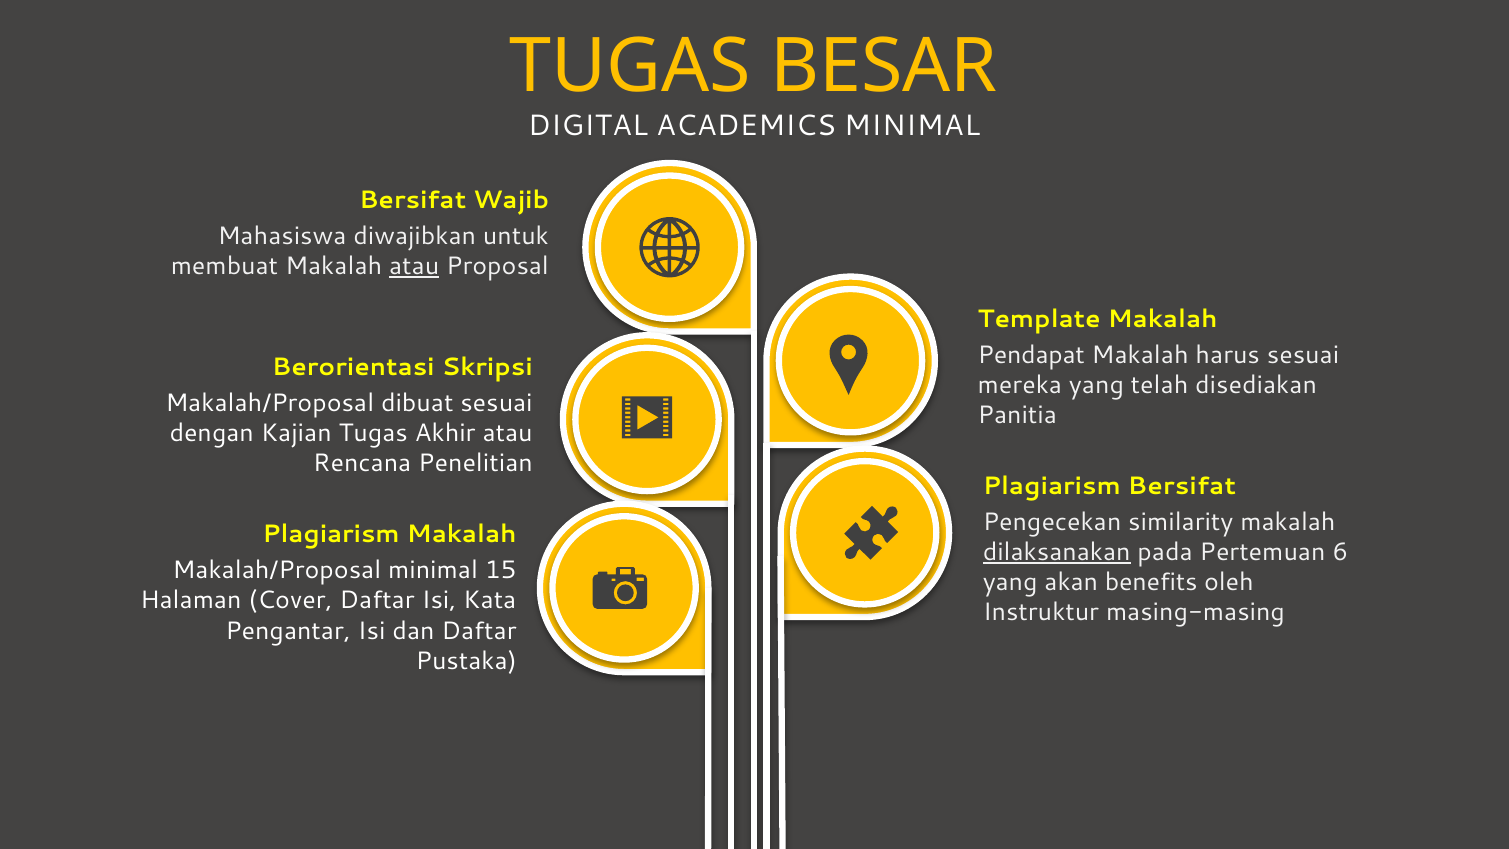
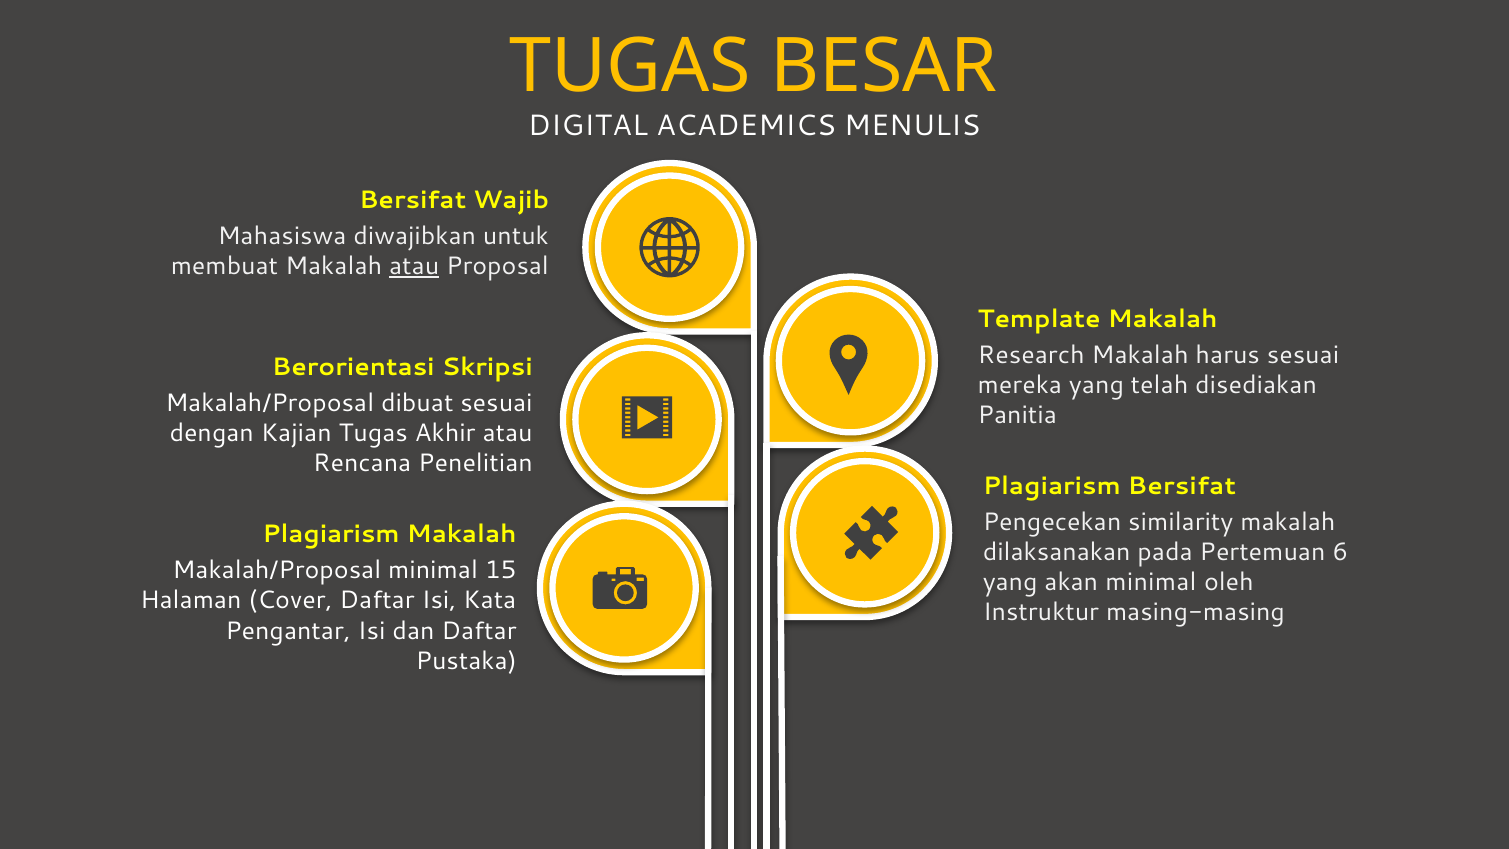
ACADEMICS MINIMAL: MINIMAL -> MENULIS (912, 125)
Pendapat: Pendapat -> Research (1031, 355)
dilaksanakan underline: present -> none (1057, 552)
akan benefits: benefits -> minimal (1151, 582)
